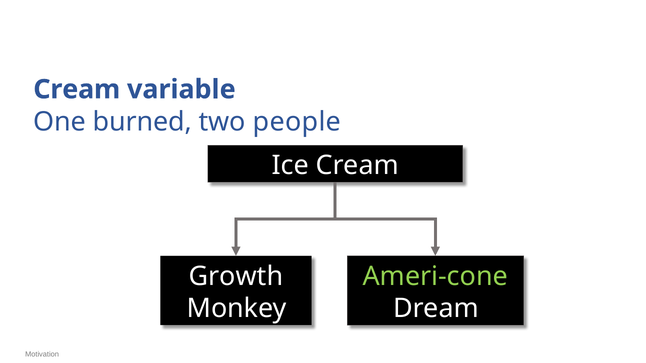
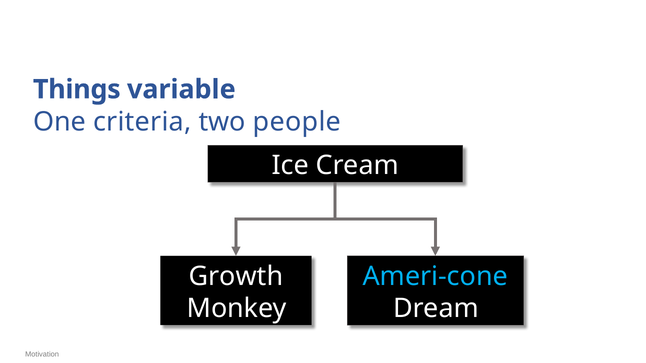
Cream: Cream -> Things (77, 90)
burned: burned -> criteria (142, 122)
Ameri-cone colour: light green -> light blue (435, 276)
